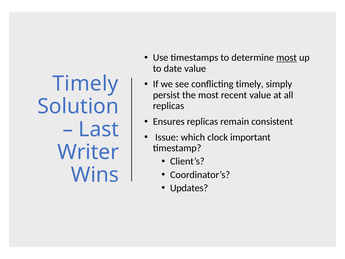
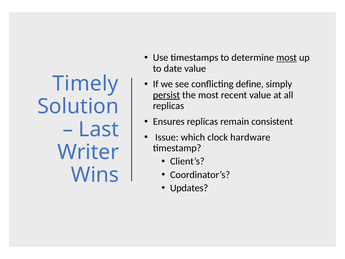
conflicting timely: timely -> define (250, 84)
persist underline: none -> present (166, 95)
important: important -> hardware (250, 137)
